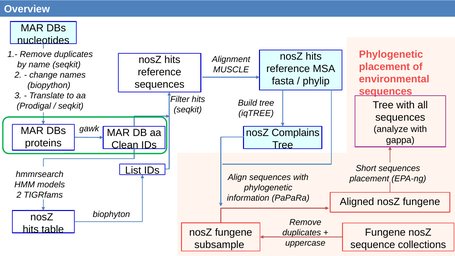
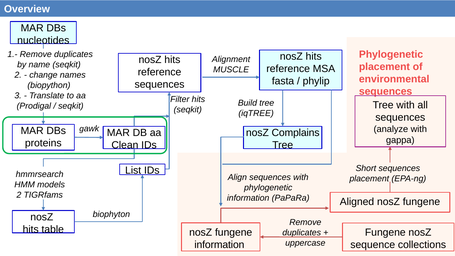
subsample: subsample -> information (219, 245)
